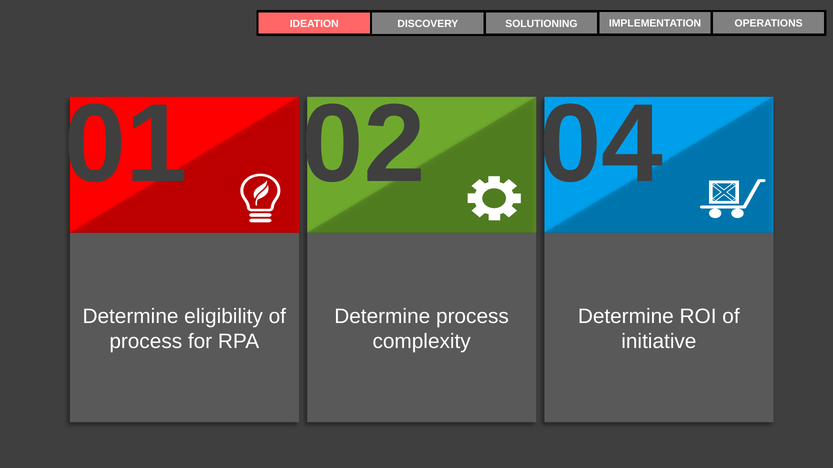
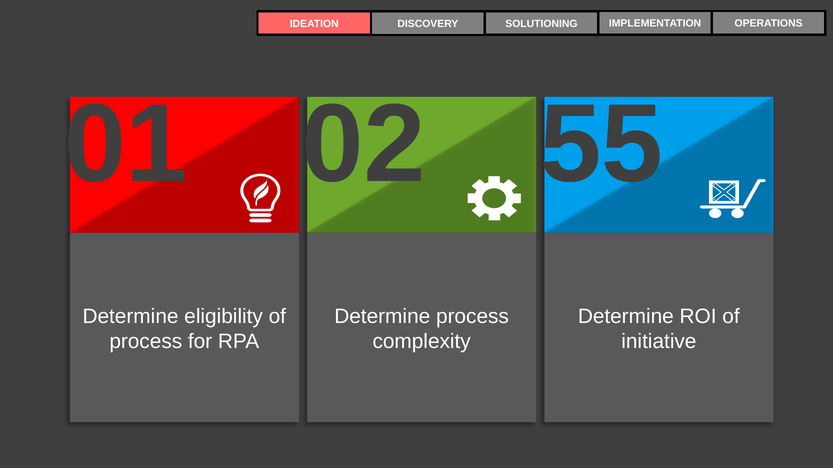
04: 04 -> 55 (601, 145)
